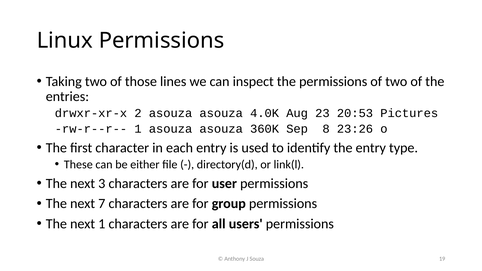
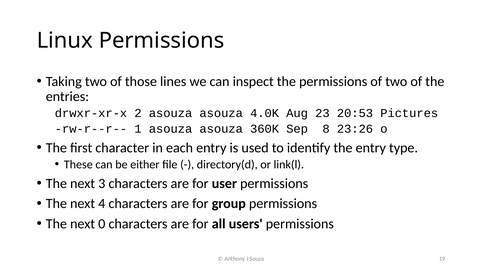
7: 7 -> 4 (102, 204)
next 1: 1 -> 0 (102, 224)
